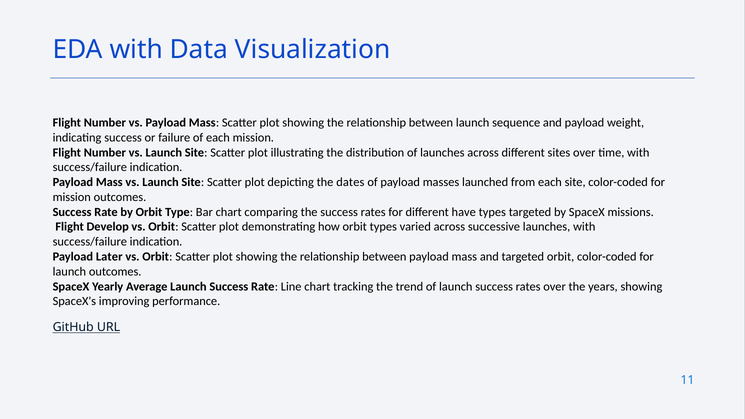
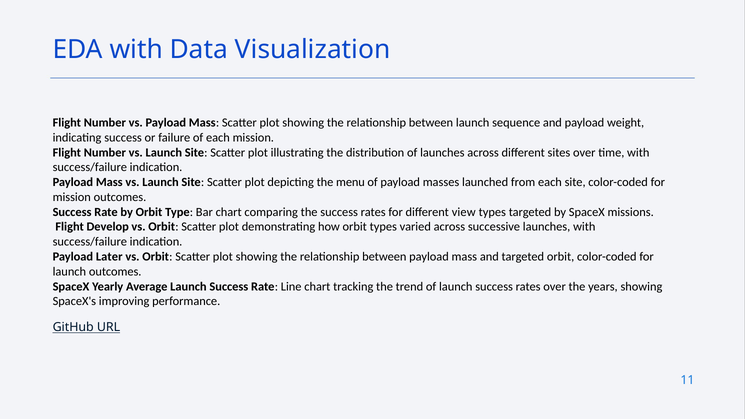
dates: dates -> menu (350, 182)
have: have -> view (464, 212)
